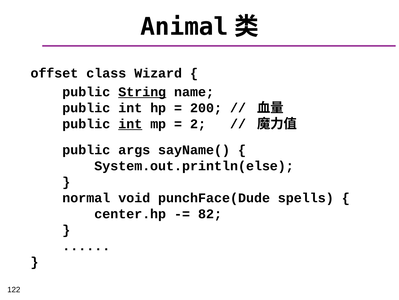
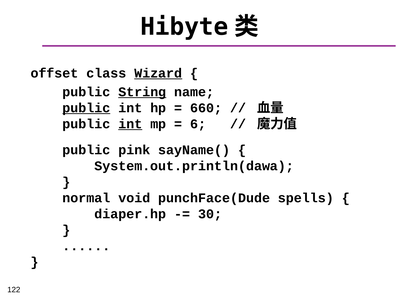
Animal: Animal -> Hibyte (184, 27)
Wizard underline: none -> present (158, 73)
public underline: none -> present (86, 108)
200: 200 -> 660 (206, 108)
2: 2 -> 6 (198, 124)
args: args -> pink (134, 149)
System.out.println(else: System.out.println(else -> System.out.println(dawa (194, 165)
center.hp: center.hp -> diaper.hp (130, 213)
82: 82 -> 30 (210, 213)
